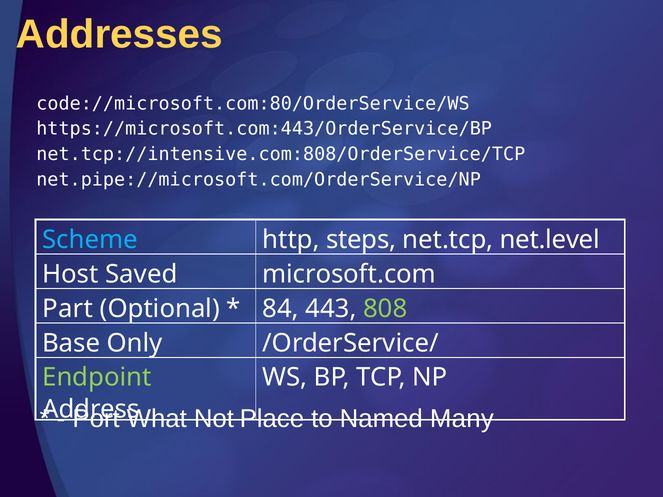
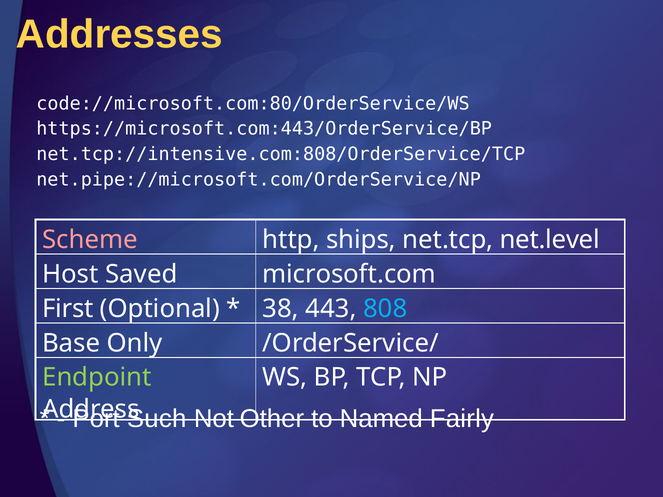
Scheme colour: light blue -> pink (90, 240)
steps: steps -> ships (361, 240)
Part: Part -> First (68, 309)
84: 84 -> 38 (281, 309)
808 colour: light green -> light blue (385, 309)
What: What -> Such (157, 419)
Place: Place -> Other (272, 419)
Many: Many -> Fairly (462, 419)
